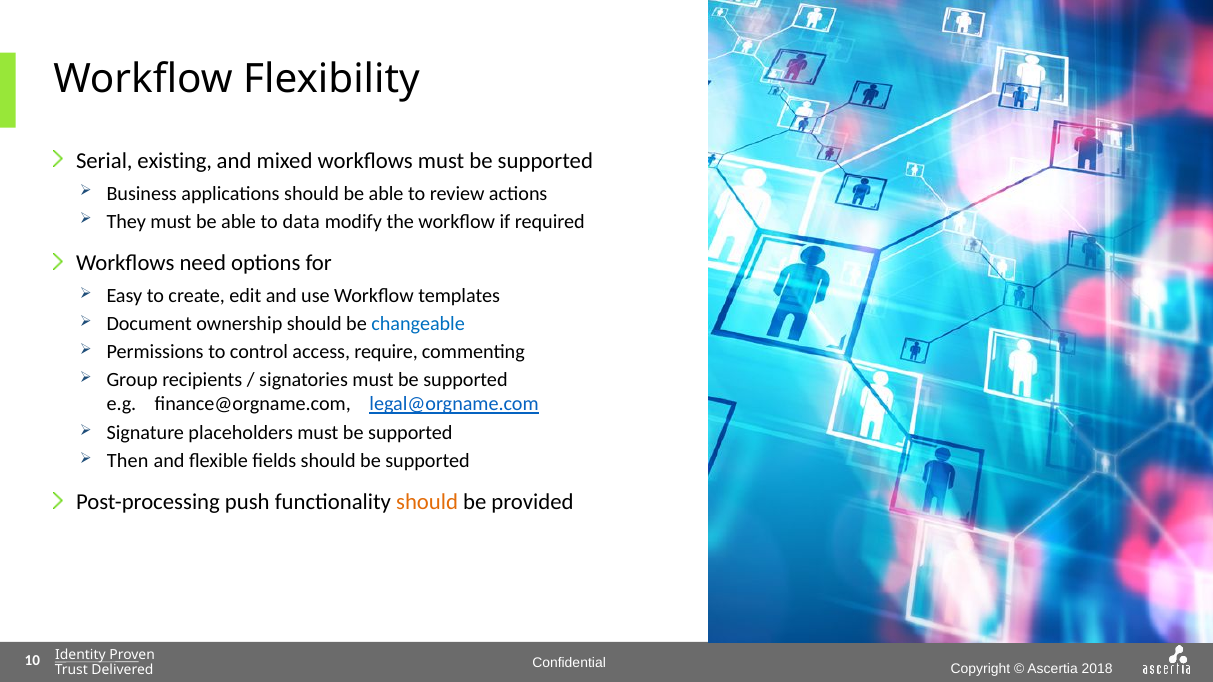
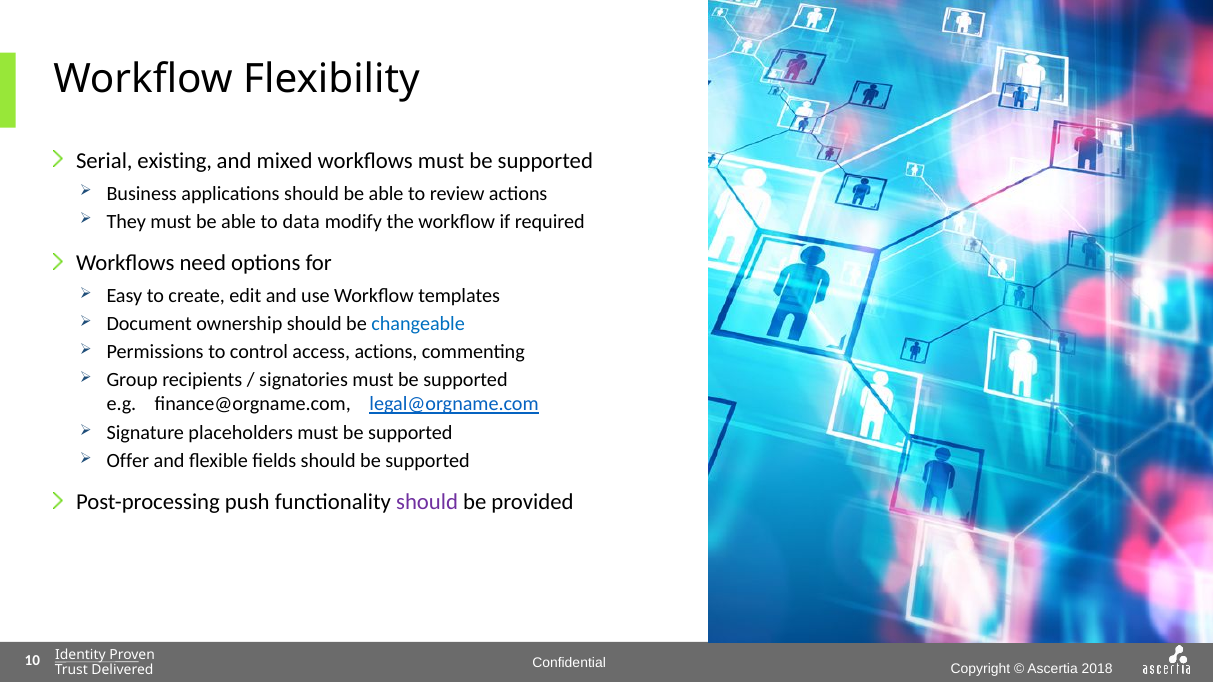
access require: require -> actions (386, 352)
Then: Then -> Offer (128, 461)
should colour: orange -> purple (427, 502)
